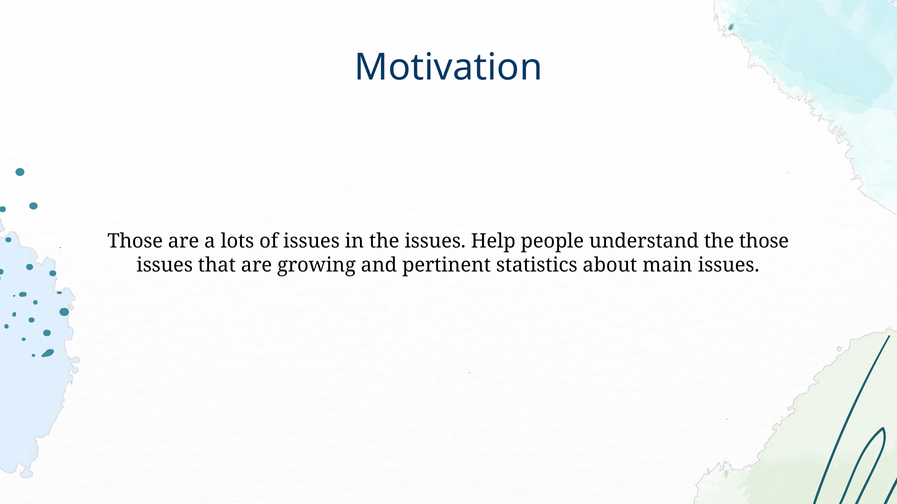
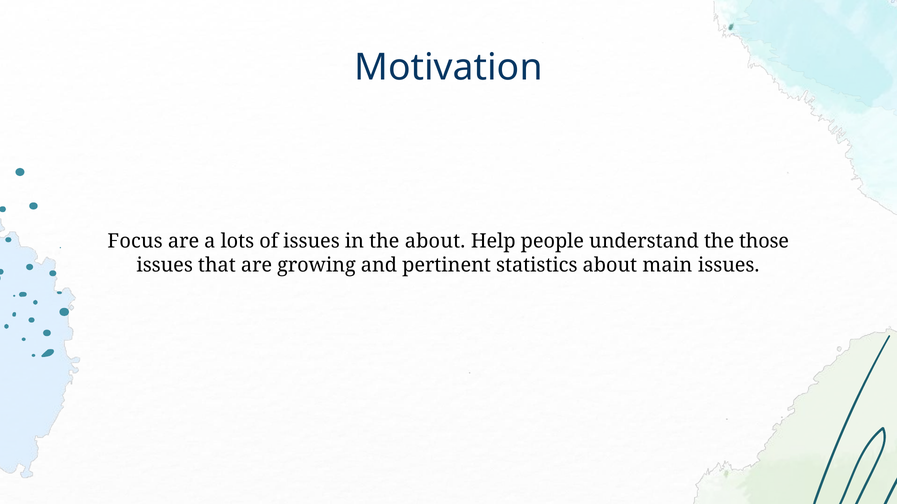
Those: Those -> Focus (135, 242)
the issues: issues -> about (435, 242)
